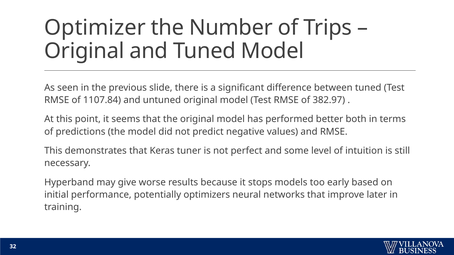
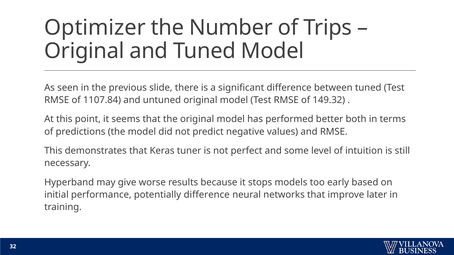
382.97: 382.97 -> 149.32 (329, 100)
potentially optimizers: optimizers -> difference (207, 195)
